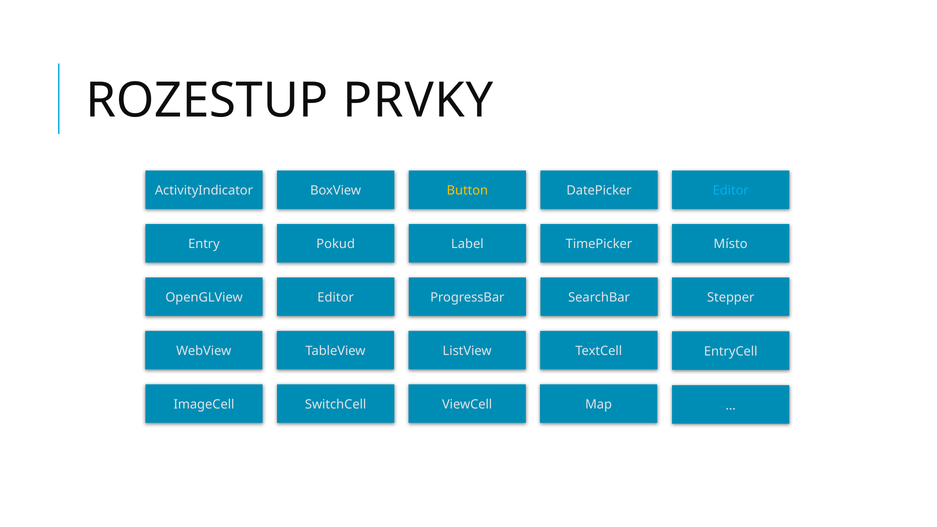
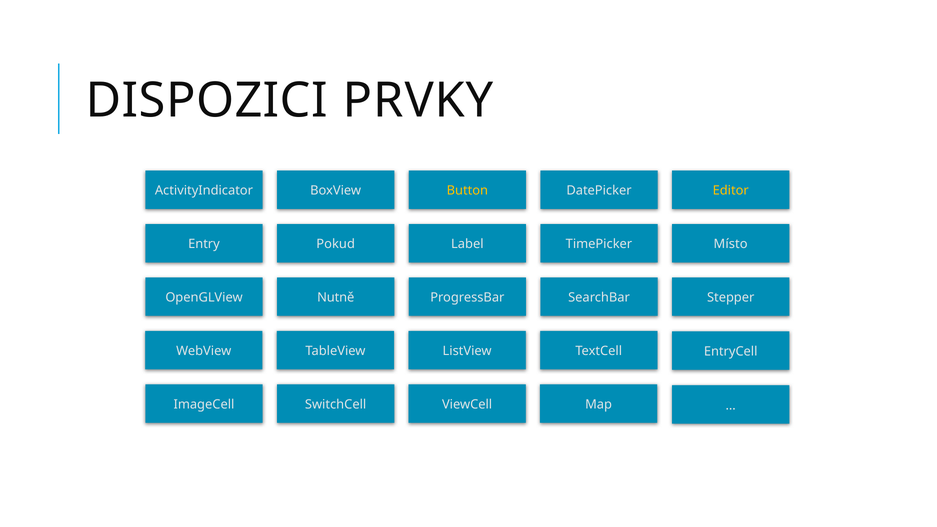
ROZESTUP: ROZESTUP -> DISPOZICI (207, 101)
Editor colour: light blue -> yellow (731, 191)
OpenGLView Editor: Editor -> Nutně (336, 298)
